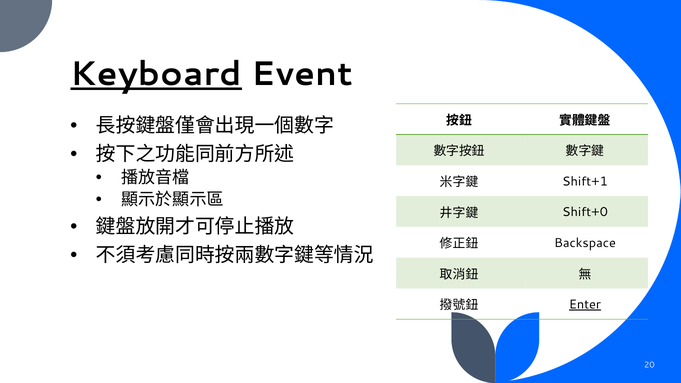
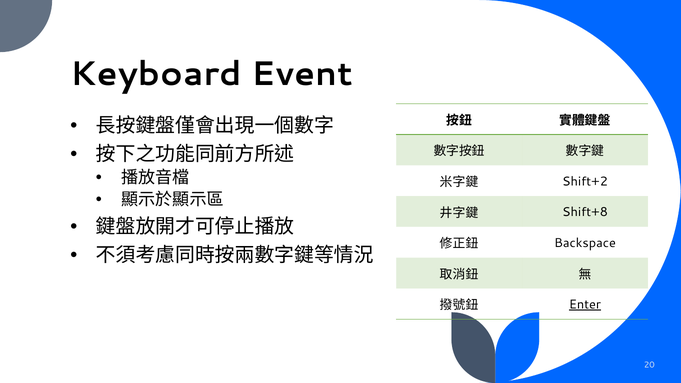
Keyboard underline: present -> none (156, 74)
Shift+1: Shift+1 -> Shift+2 (585, 181)
Shift+0: Shift+0 -> Shift+8 (585, 212)
